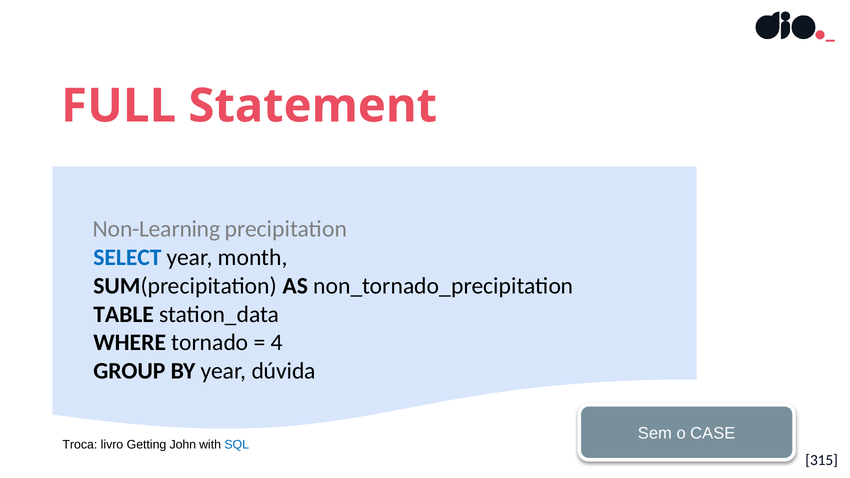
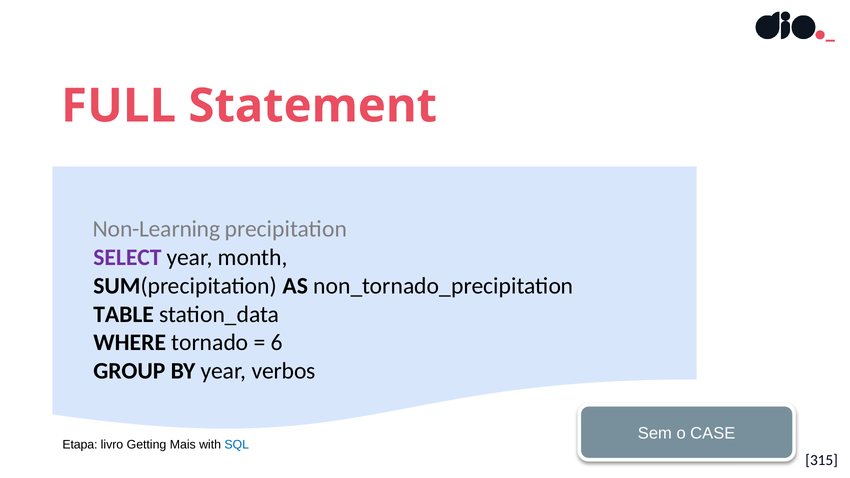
SELECT colour: blue -> purple (127, 258)
4: 4 -> 6 (277, 343)
dúvida: dúvida -> verbos (284, 371)
Troca: Troca -> Etapa (80, 445)
John: John -> Mais (183, 445)
